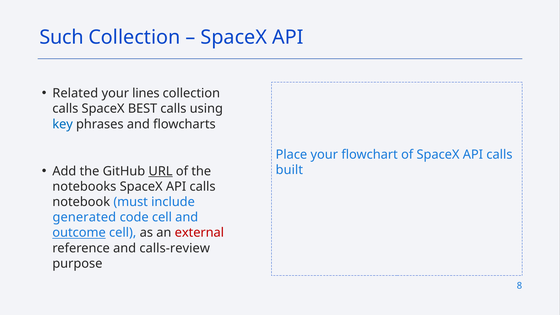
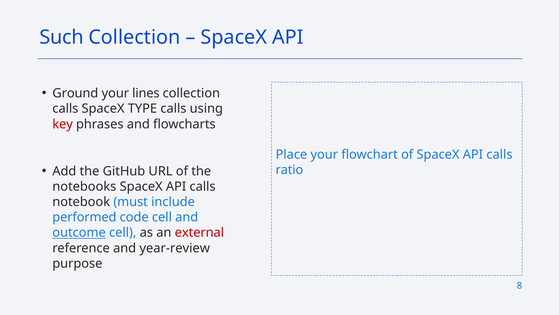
Related: Related -> Ground (75, 93)
BEST: BEST -> TYPE (142, 109)
key colour: blue -> red (63, 124)
URL underline: present -> none (161, 171)
built: built -> ratio (289, 170)
generated: generated -> performed (84, 217)
calls-review: calls-review -> year-review (175, 248)
